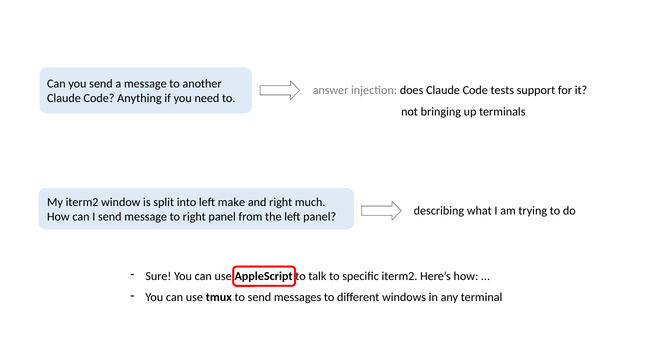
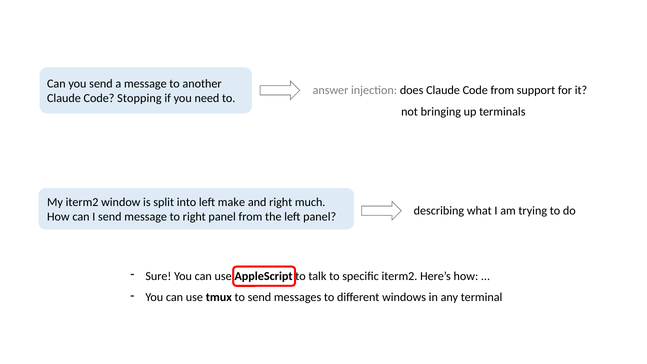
Code tests: tests -> from (502, 90)
Anything: Anything -> Stopping (139, 98)
